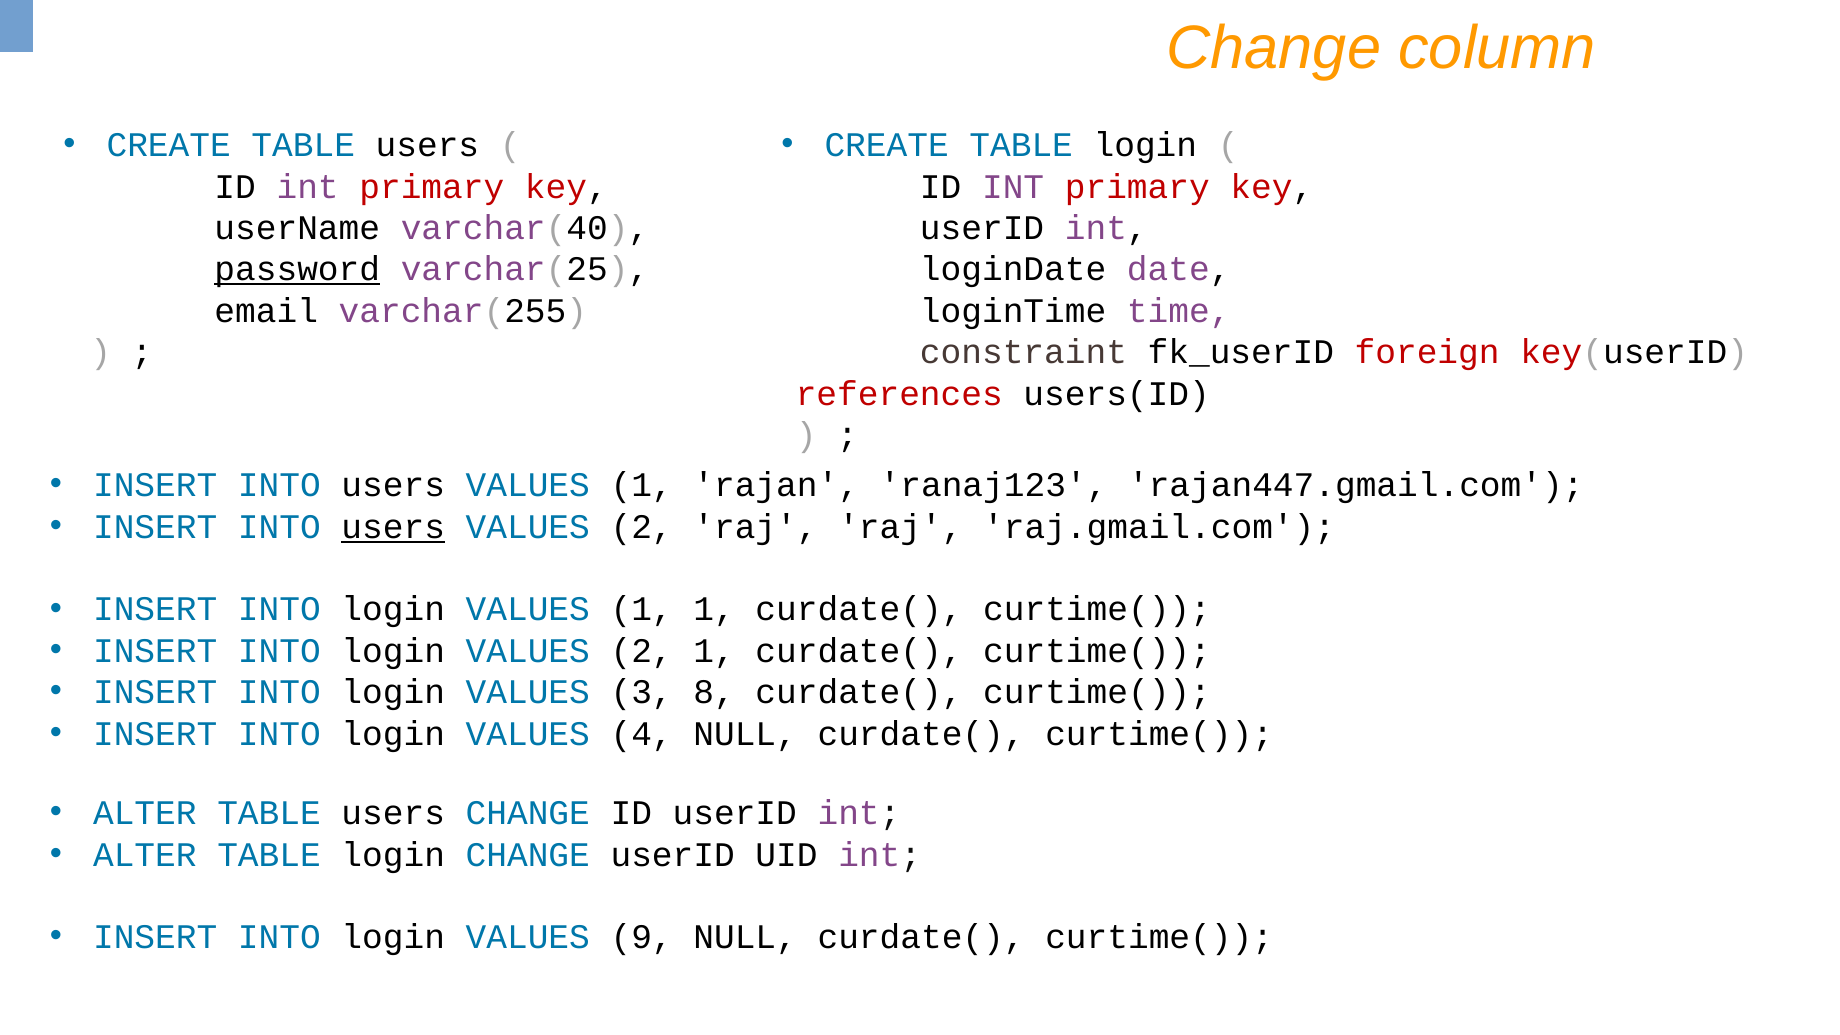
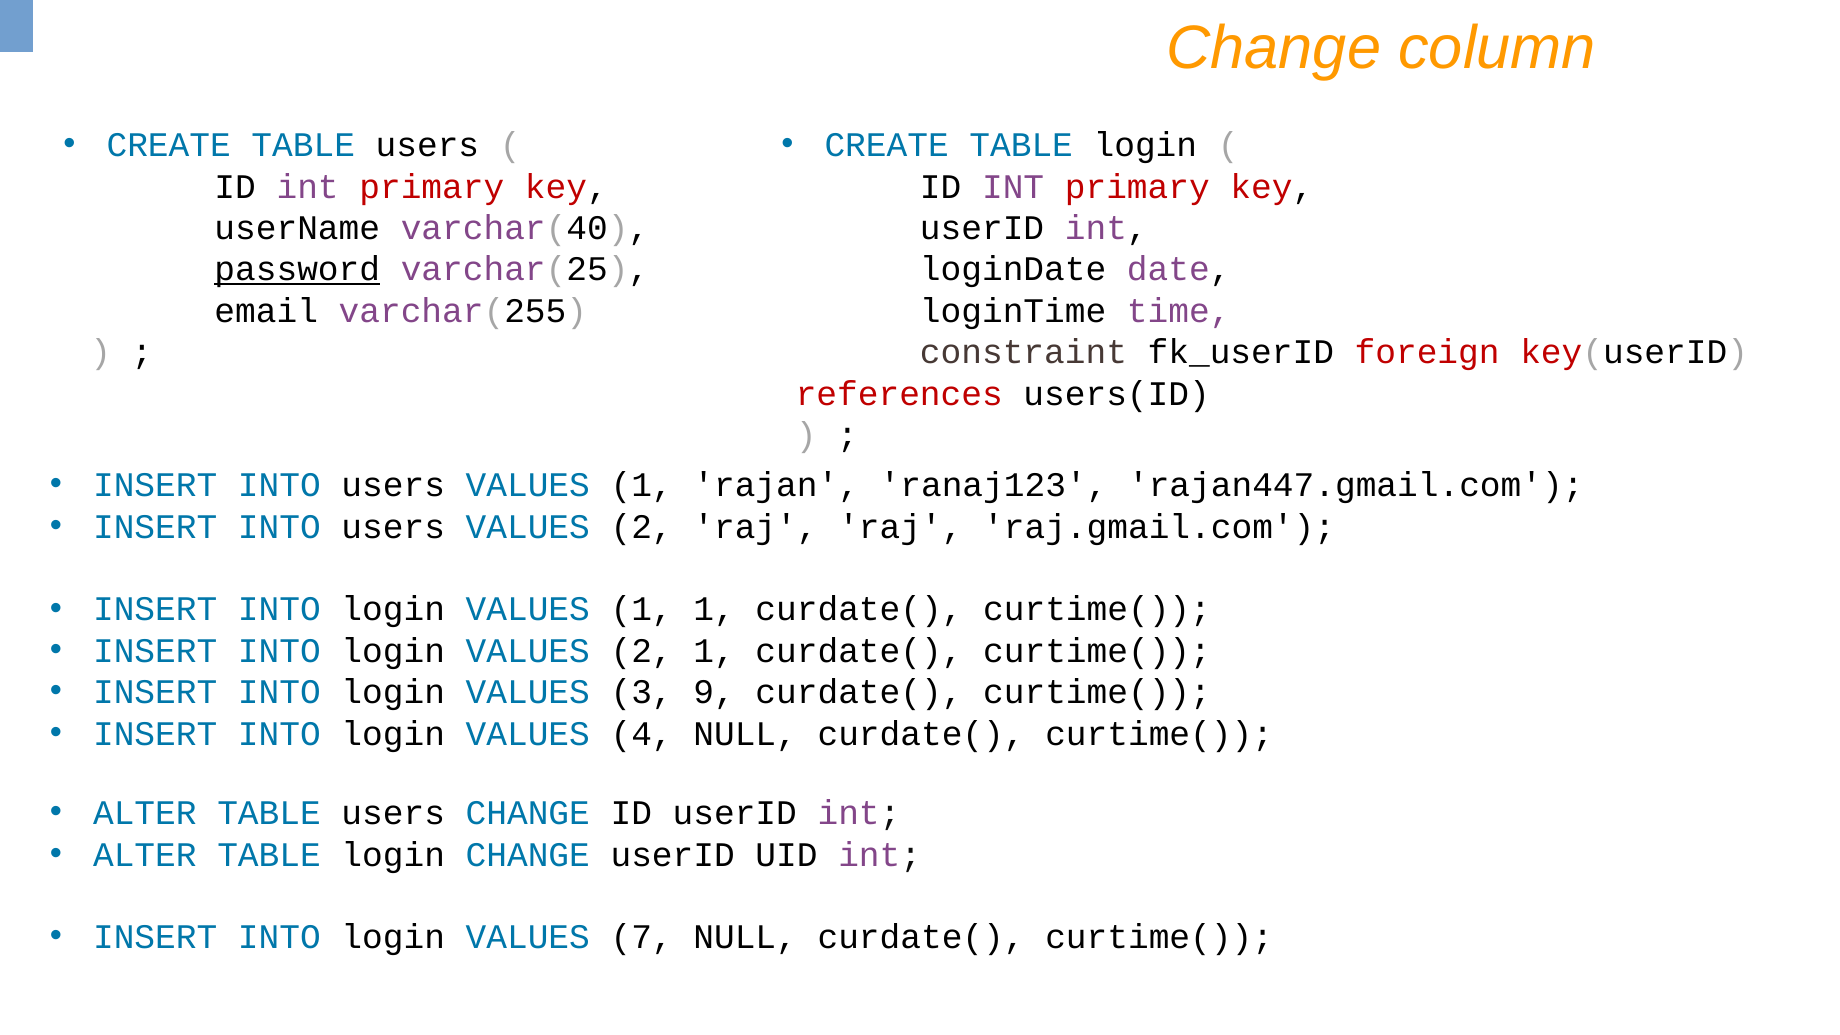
users underline: present -> none (393, 527)
8: 8 -> 9 (714, 692)
9: 9 -> 7 (642, 937)
